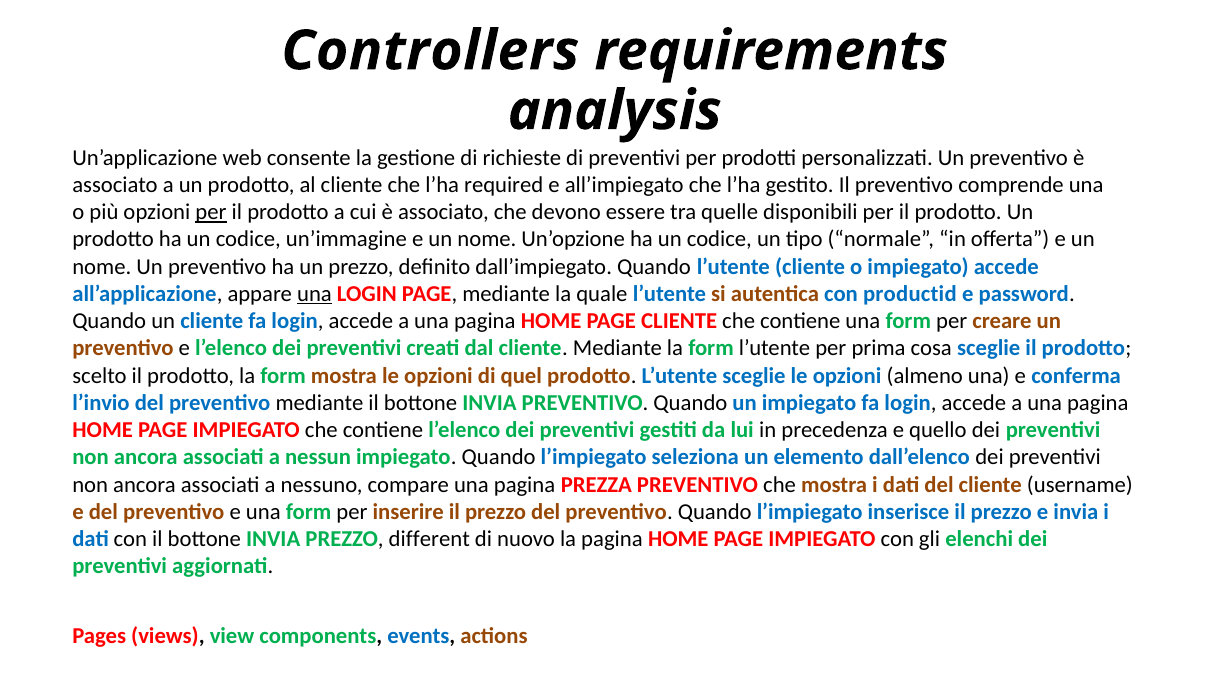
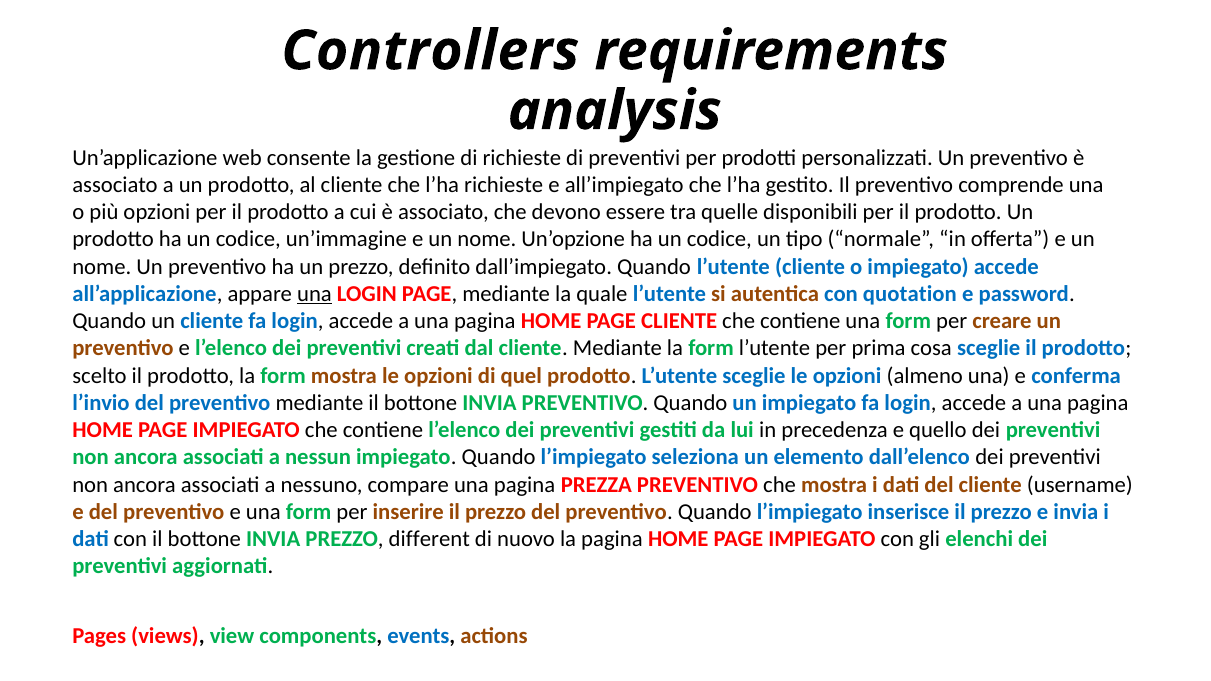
l’ha required: required -> richieste (504, 185)
per underline: present -> none (211, 212)
productid: productid -> quotation (910, 294)
